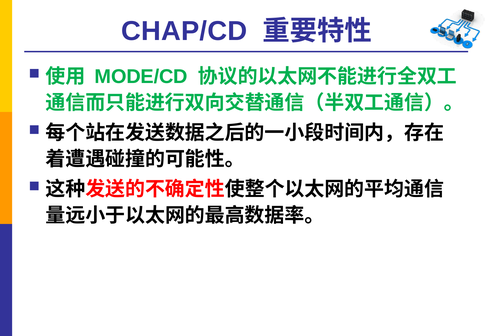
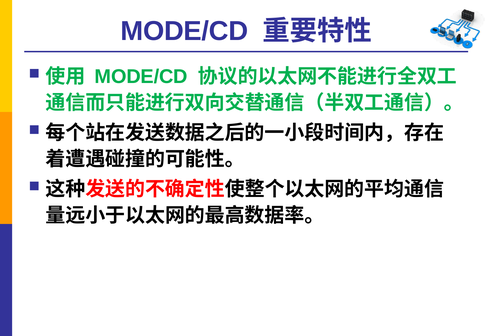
CHAP/CD: CHAP/CD -> MODE/CD (184, 31)
